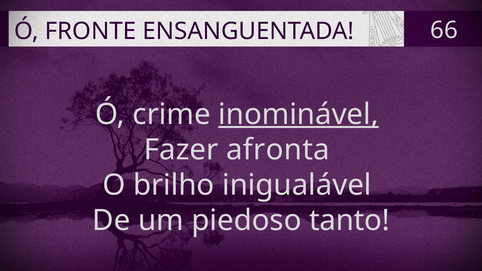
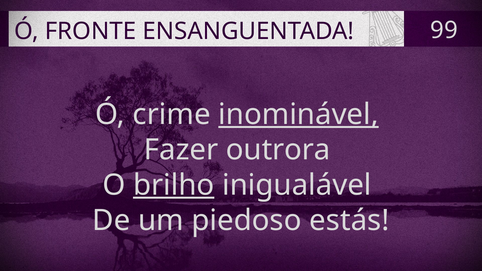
66: 66 -> 99 (444, 30)
afronta: afronta -> outrora (278, 150)
brilho underline: none -> present (174, 185)
tanto: tanto -> estás (349, 220)
